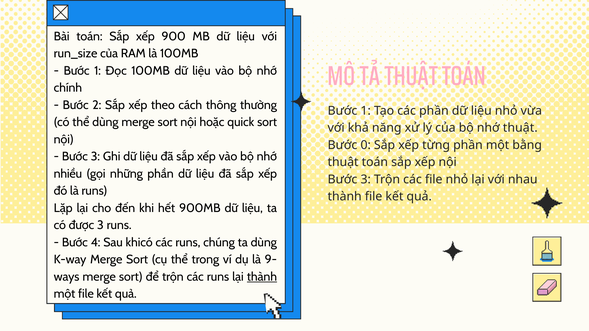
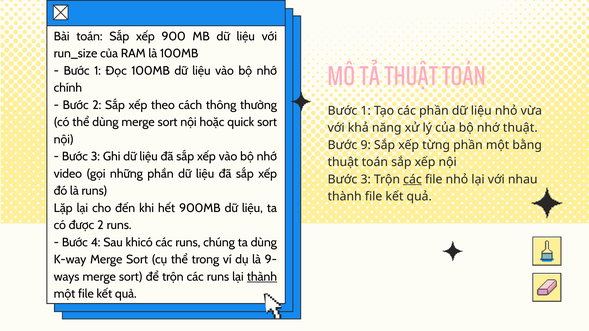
0: 0 -> 9 (366, 145)
nhiều: nhiều -> video (68, 174)
các underline: none -> present (412, 180)
được 3: 3 -> 2 (100, 225)
